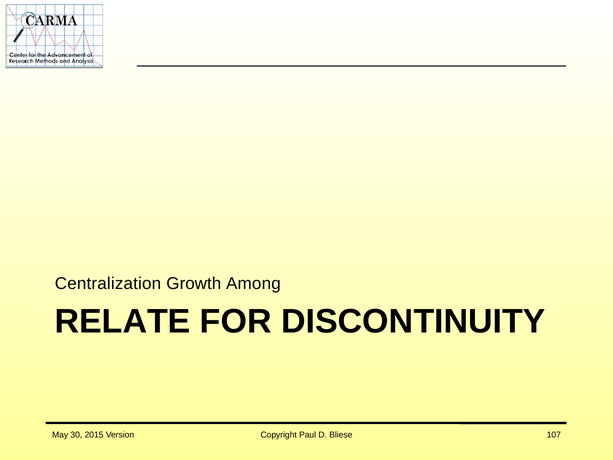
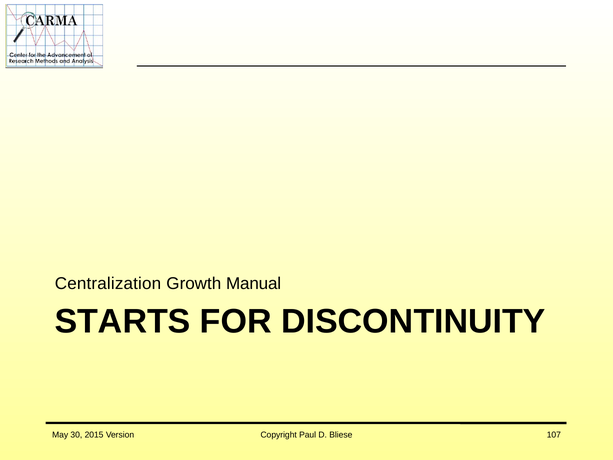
Among: Among -> Manual (254, 283)
RELATE: RELATE -> STARTS (123, 321)
